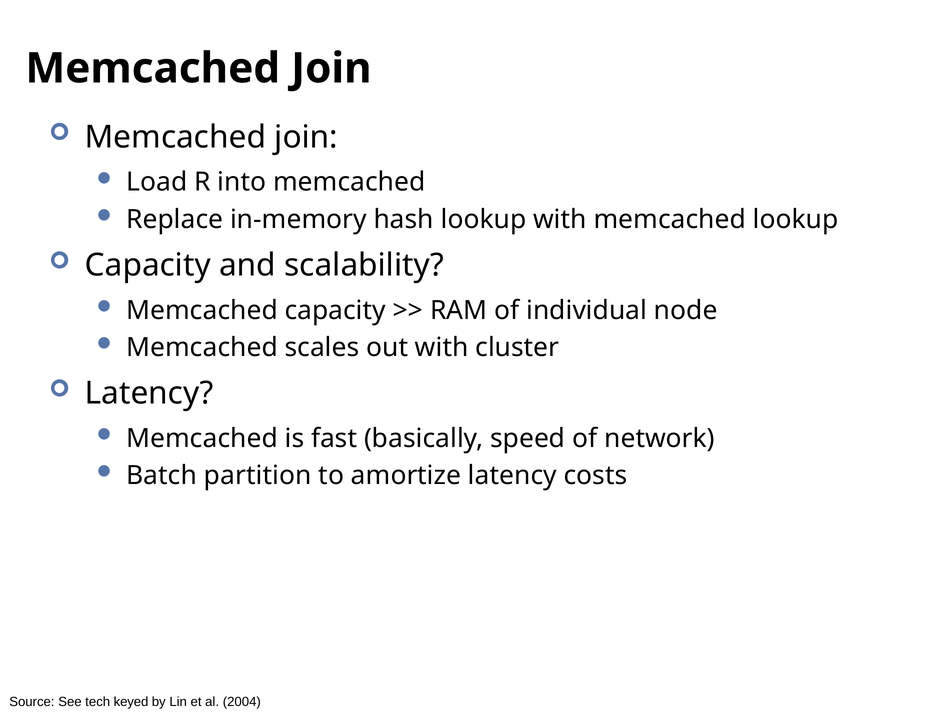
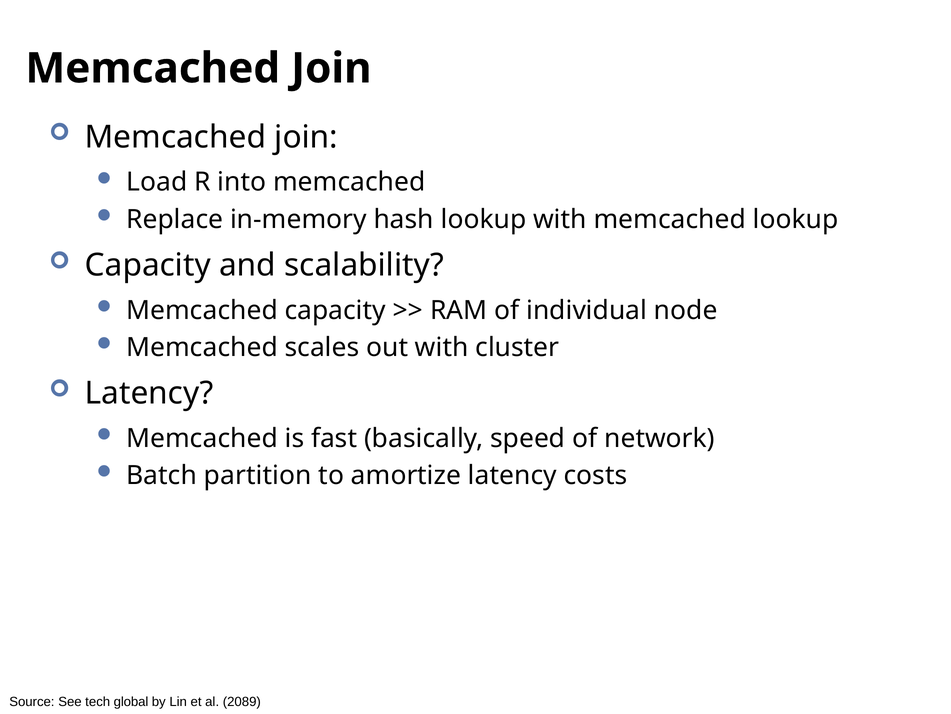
keyed: keyed -> global (131, 701)
2004: 2004 -> 2089 (242, 701)
